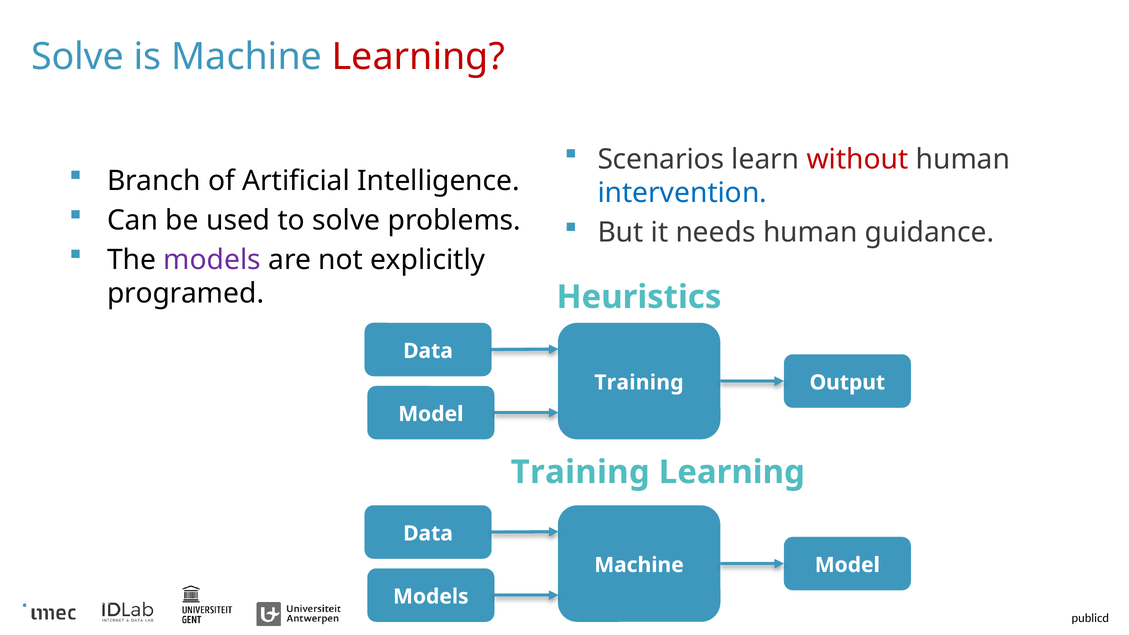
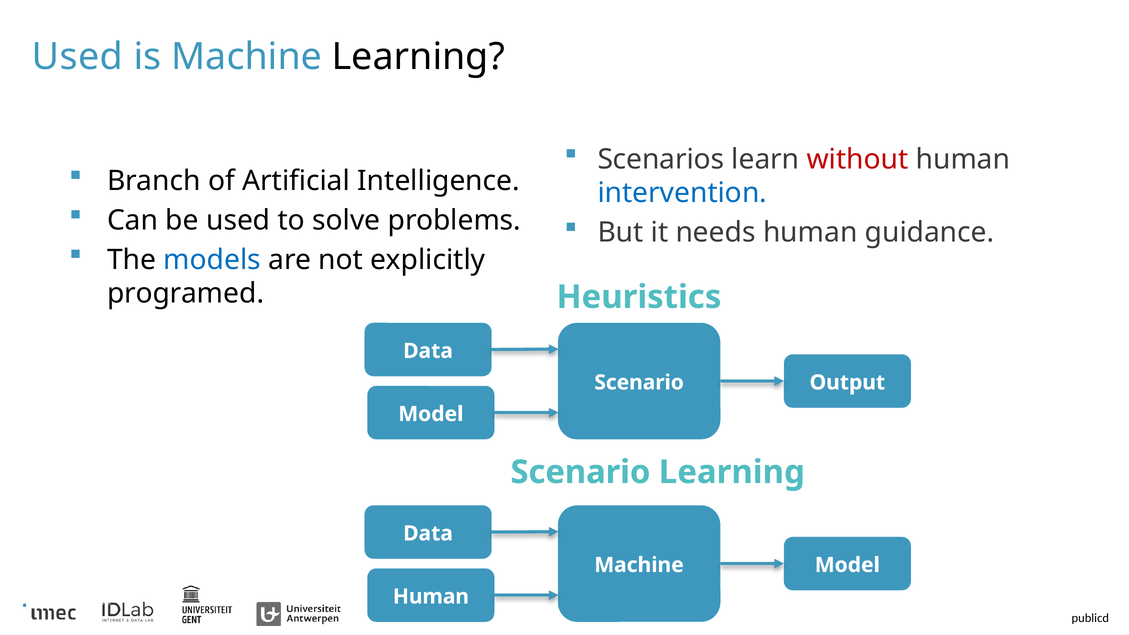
Solve: Solve -> Used (77, 57)
Learning colour: red -> black (418, 57)
models colour: purple -> blue (212, 260)
Training: Training -> Scenario (639, 383)
Training: Training -> Scenario (580, 472)
Models: Models -> Human (431, 597)
